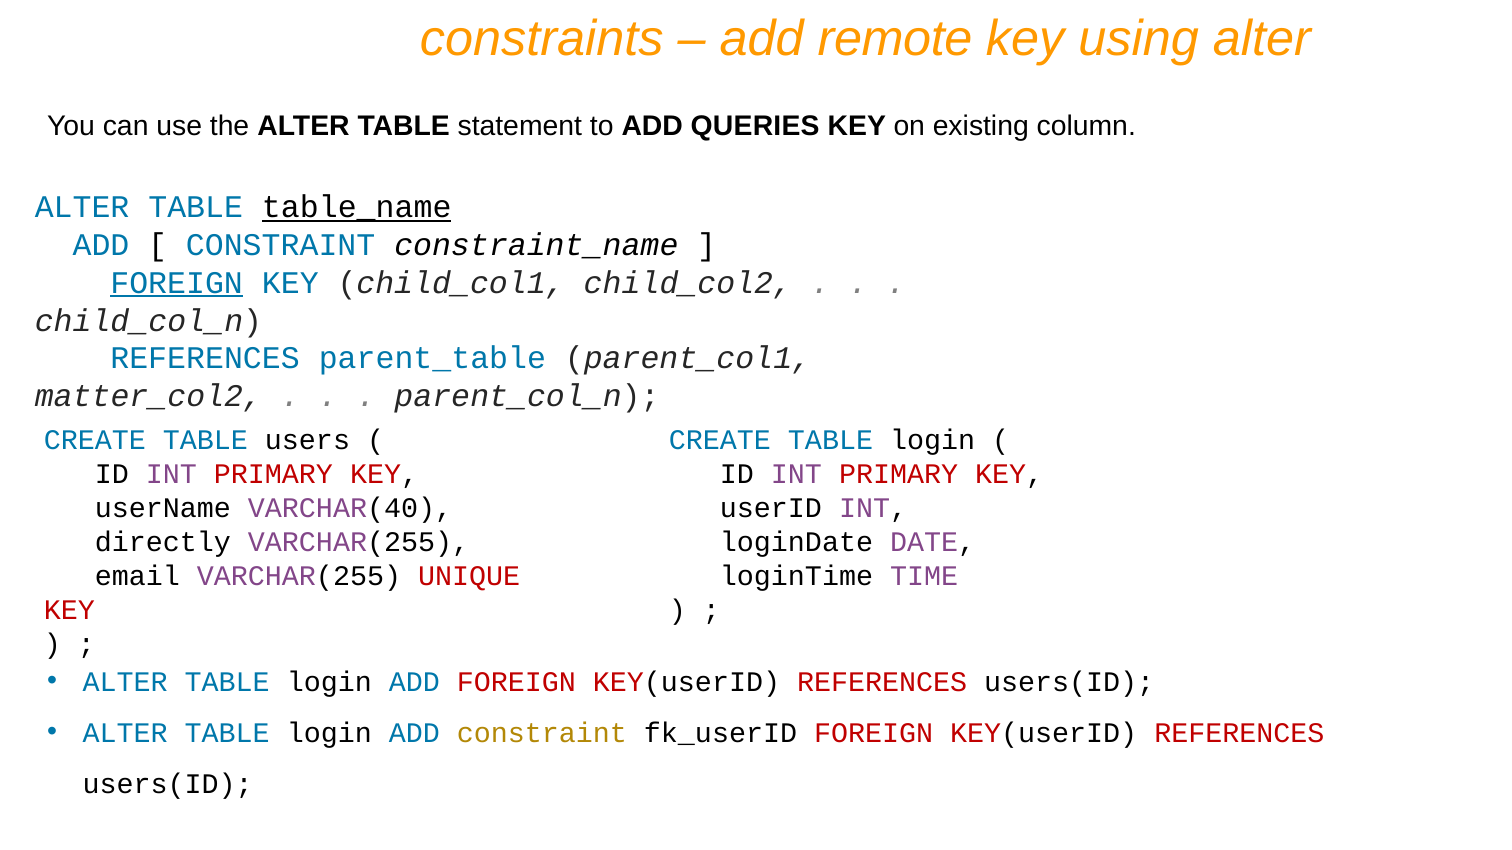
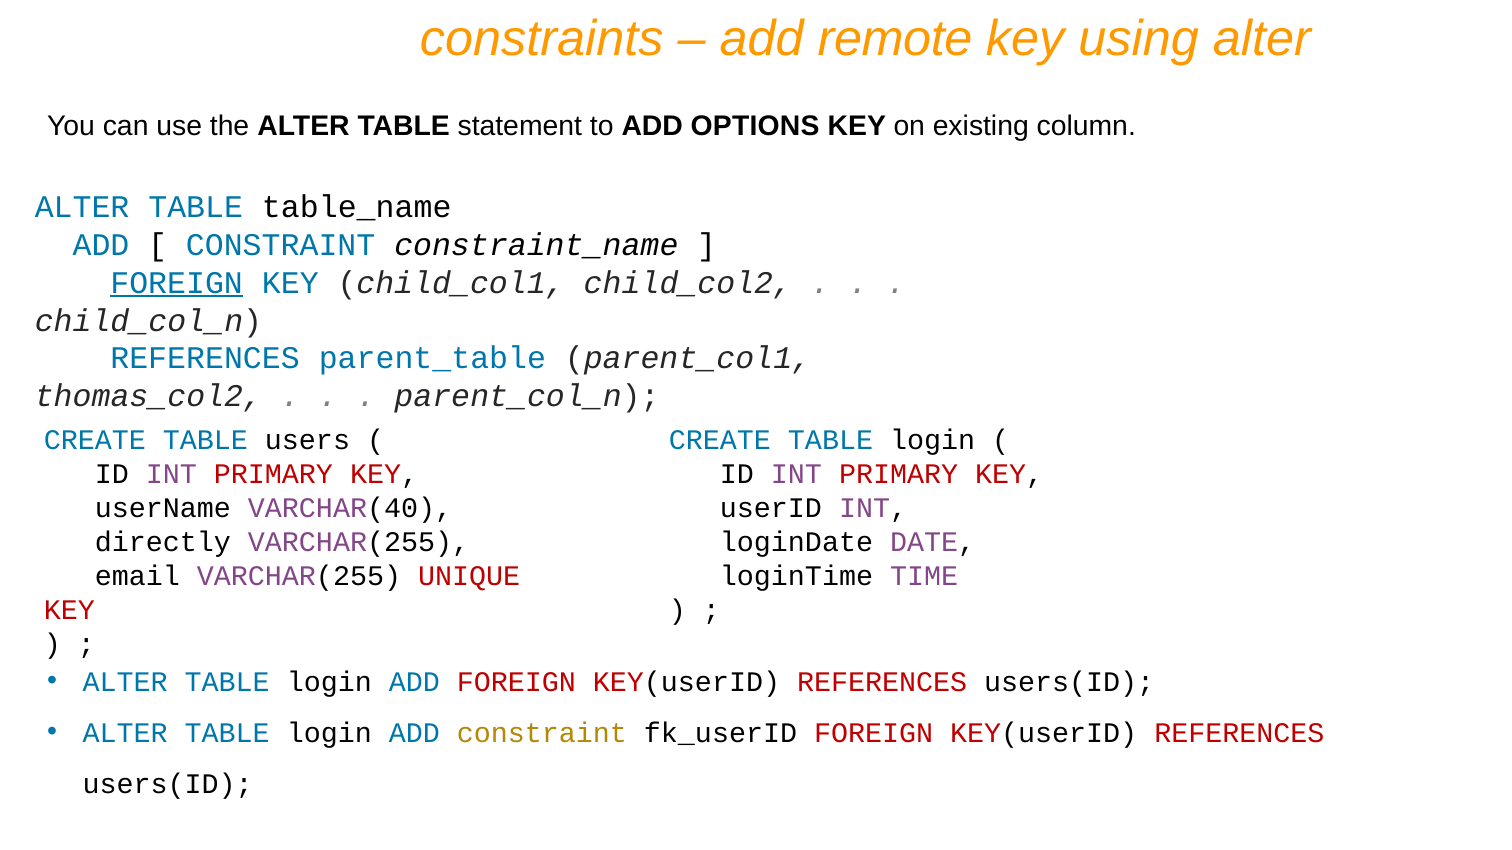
QUERIES: QUERIES -> OPTIONS (755, 126)
table_name underline: present -> none (357, 207)
matter_col2: matter_col2 -> thomas_col2 (148, 396)
